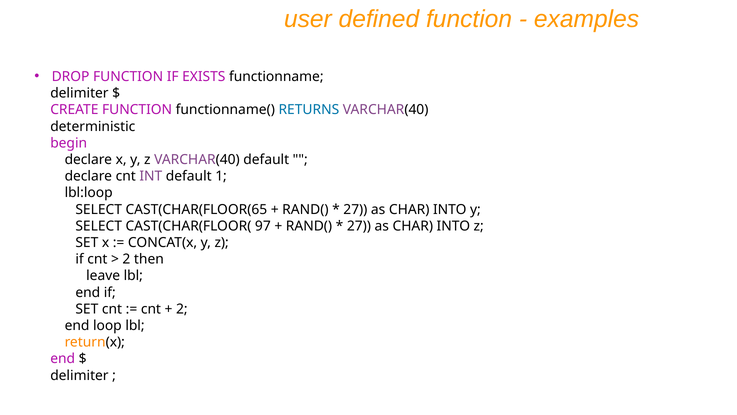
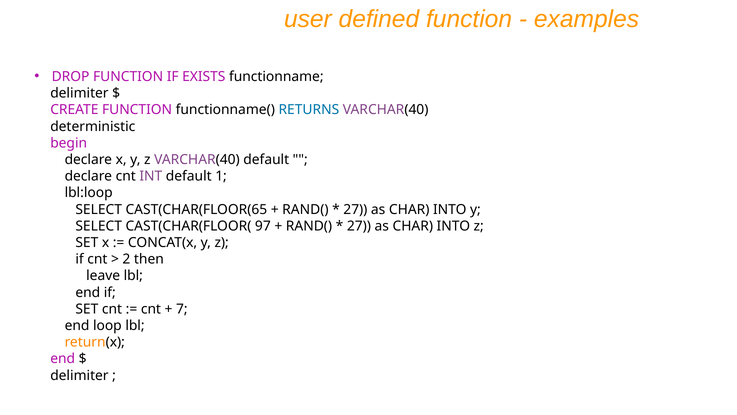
2: 2 -> 7 (182, 309)
